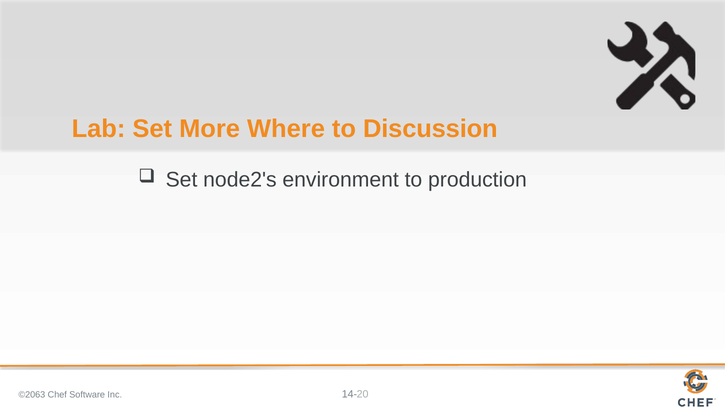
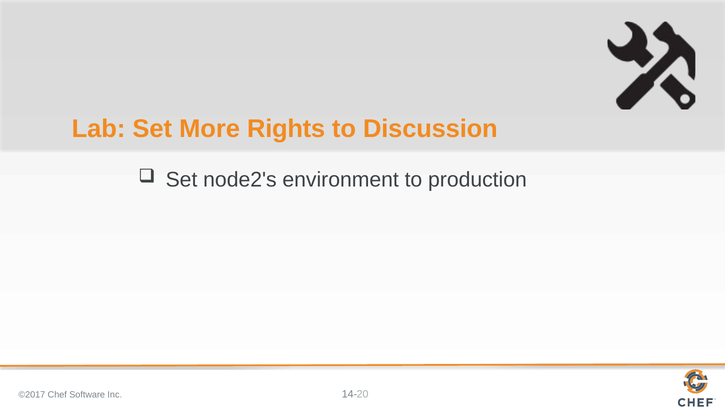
Where: Where -> Rights (286, 129)
©2063: ©2063 -> ©2017 (32, 395)
